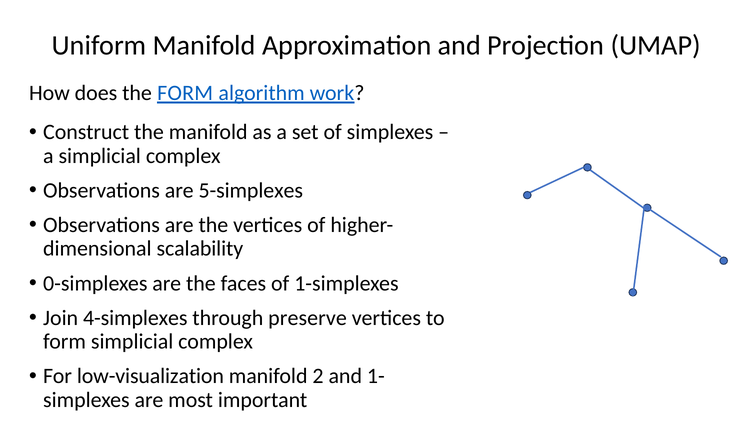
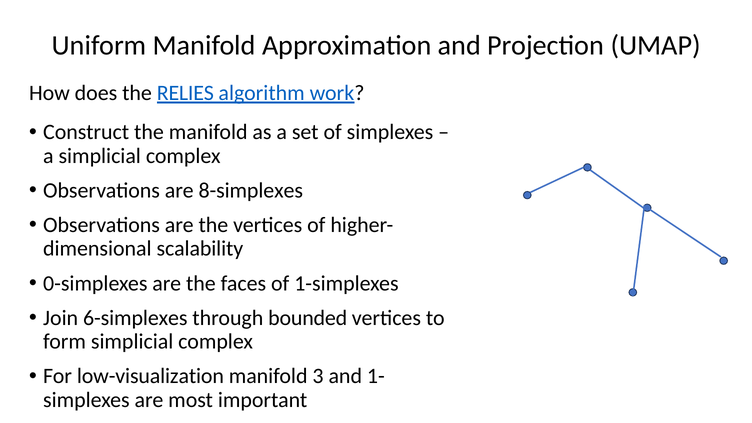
the FORM: FORM -> RELIES (185, 93)
5-simplexes: 5-simplexes -> 8-simplexes (251, 190)
4-simplexes: 4-simplexes -> 6-simplexes (135, 318)
preserve: preserve -> bounded (308, 318)
2: 2 -> 3 (318, 376)
